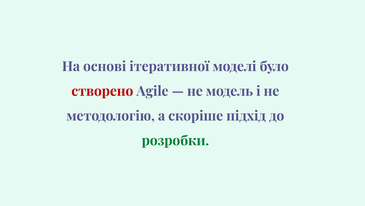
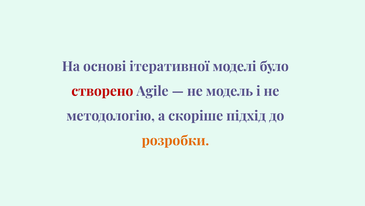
розробки colour: green -> orange (175, 140)
